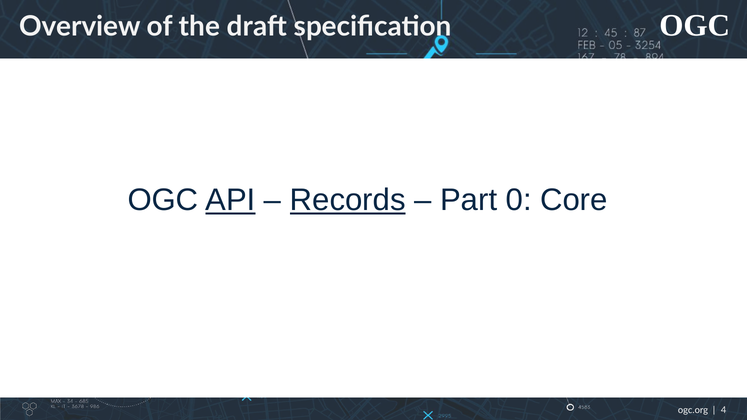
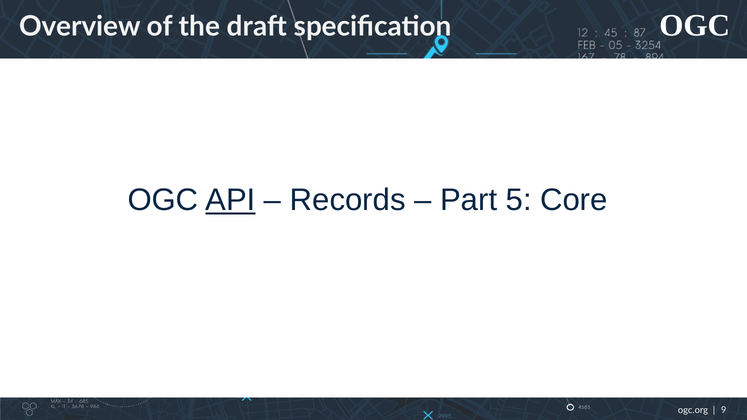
Records underline: present -> none (348, 200)
0: 0 -> 5 (519, 200)
4: 4 -> 9 (724, 410)
